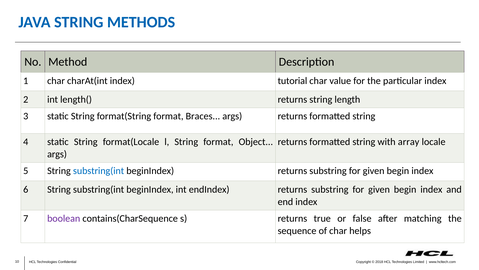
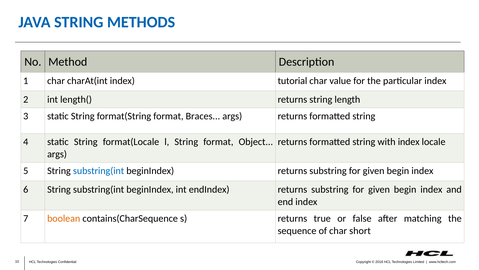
with array: array -> index (409, 142)
boolean colour: purple -> orange (64, 218)
helps: helps -> short (360, 230)
